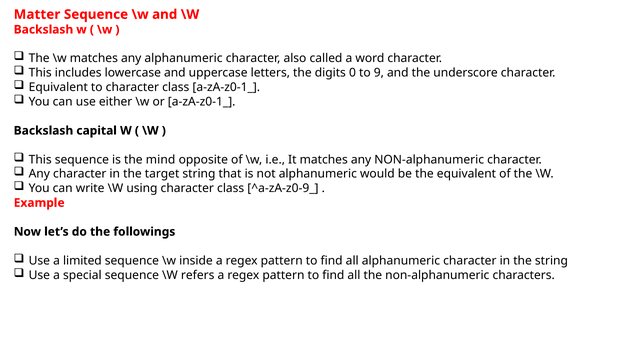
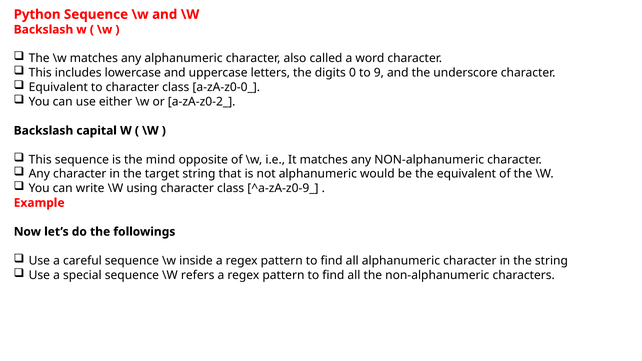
Matter: Matter -> Python (37, 14)
class a-zA-z0-1_: a-zA-z0-1_ -> a-zA-z0-0_ (226, 87)
or a-zA-z0-1_: a-zA-z0-1_ -> a-zA-z0-2_ (202, 102)
limited: limited -> careful (82, 261)
